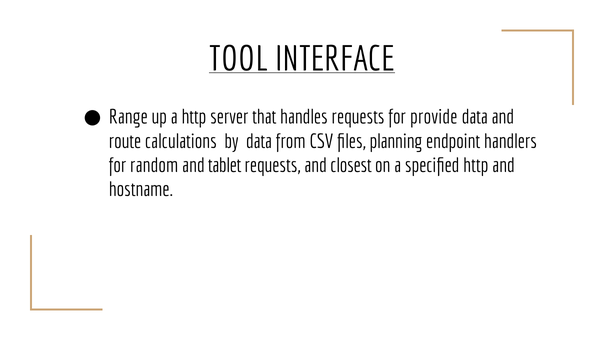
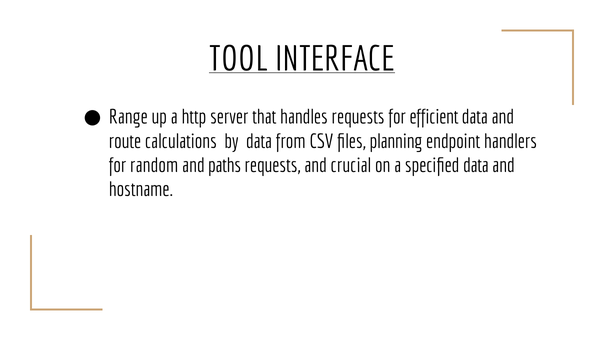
provide: provide -> efficient (434, 117)
tablet: tablet -> paths (225, 165)
closest: closest -> crucial (351, 165)
specified http: http -> data (476, 165)
